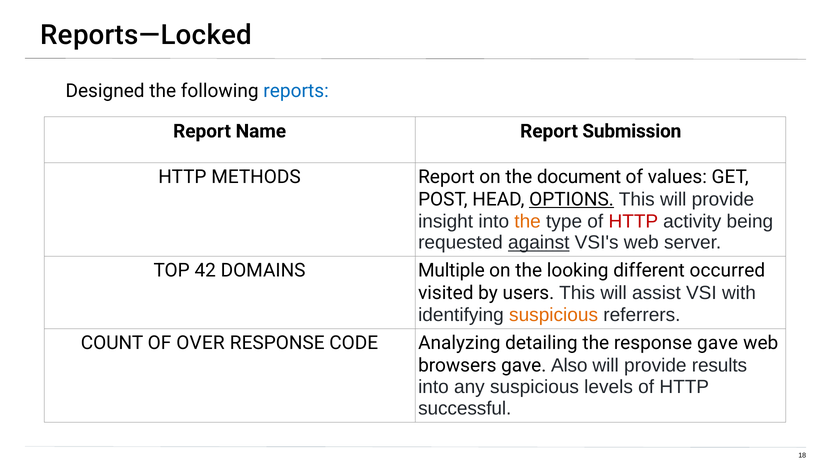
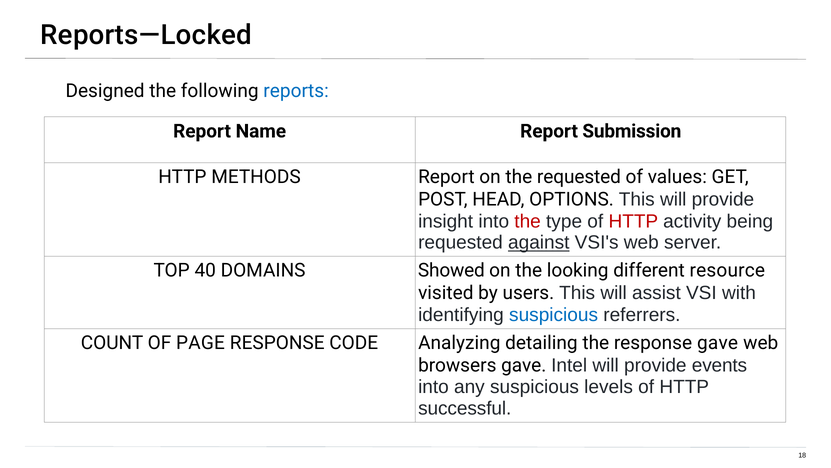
the document: document -> requested (579, 177)
OPTIONS underline: present -> none (572, 199)
the colour: orange -> red (528, 221)
42: 42 -> 40 (205, 270)
Multiple: Multiple -> Showed (451, 270)
occurred: occurred -> resource (727, 270)
suspicious colour: orange -> blue (554, 315)
OVER: OVER -> PAGE (200, 343)
Also: Also -> Intel (569, 365)
results: results -> events (719, 365)
